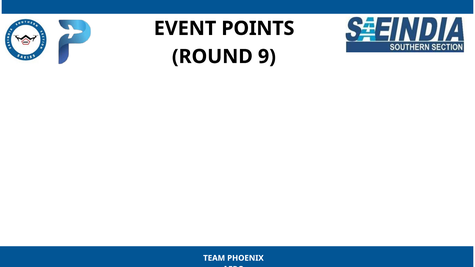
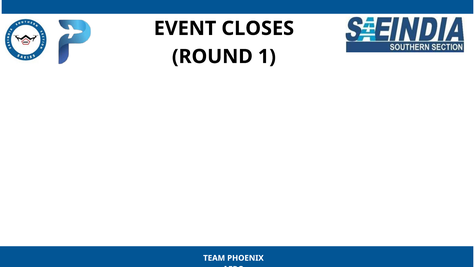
POINTS: POINTS -> CLOSES (258, 28)
9: 9 -> 1 (267, 57)
